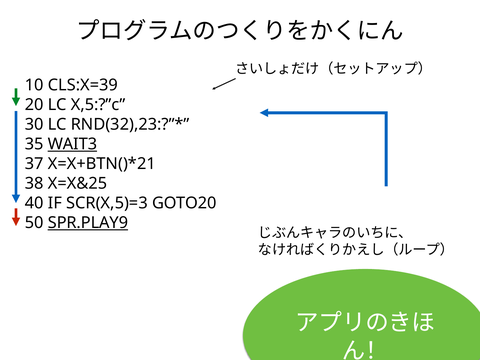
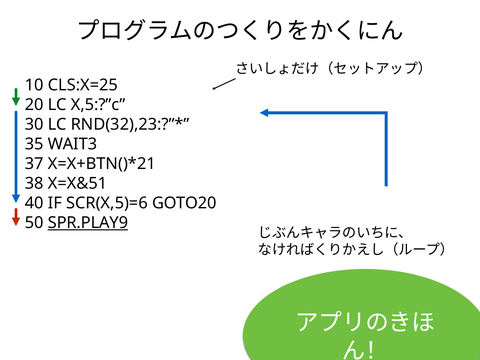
CLS:X=39: CLS:X=39 -> CLS:X=25 (83, 85)
WAIT3 underline: present -> none (72, 144)
X=X&25: X=X&25 -> X=X&51 (78, 183)
SCR(X,5)=3: SCR(X,5)=3 -> SCR(X,5)=6 (107, 203)
